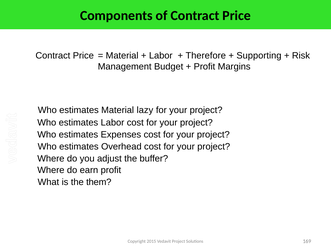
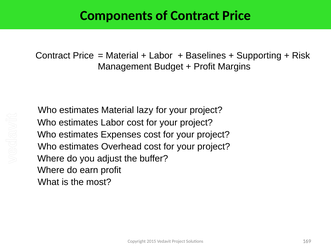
Therefore: Therefore -> Baselines (206, 56)
them: them -> most (99, 182)
